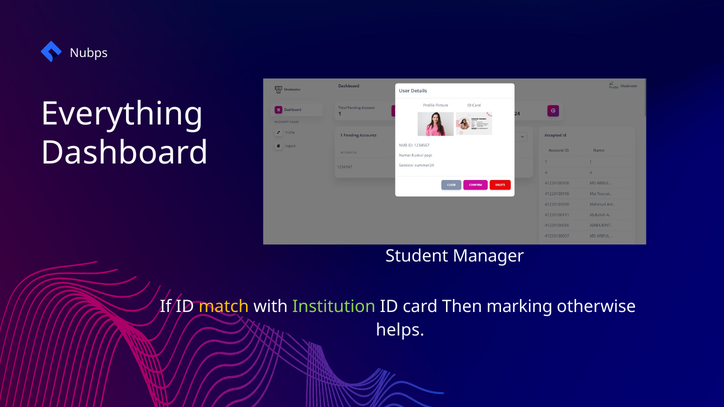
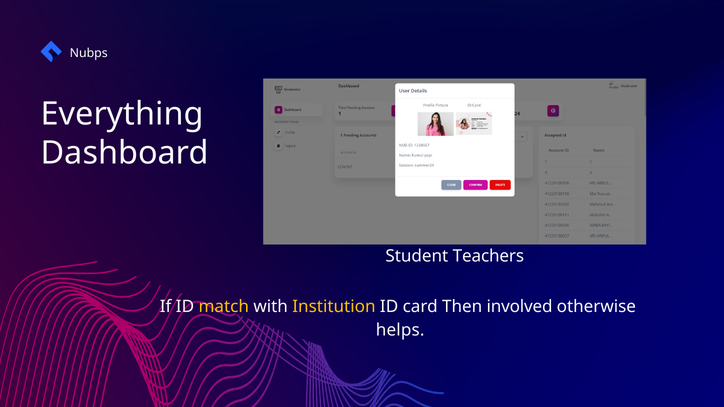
Manager: Manager -> Teachers (488, 256)
Institution colour: light green -> yellow (334, 307)
marking: marking -> involved (520, 307)
